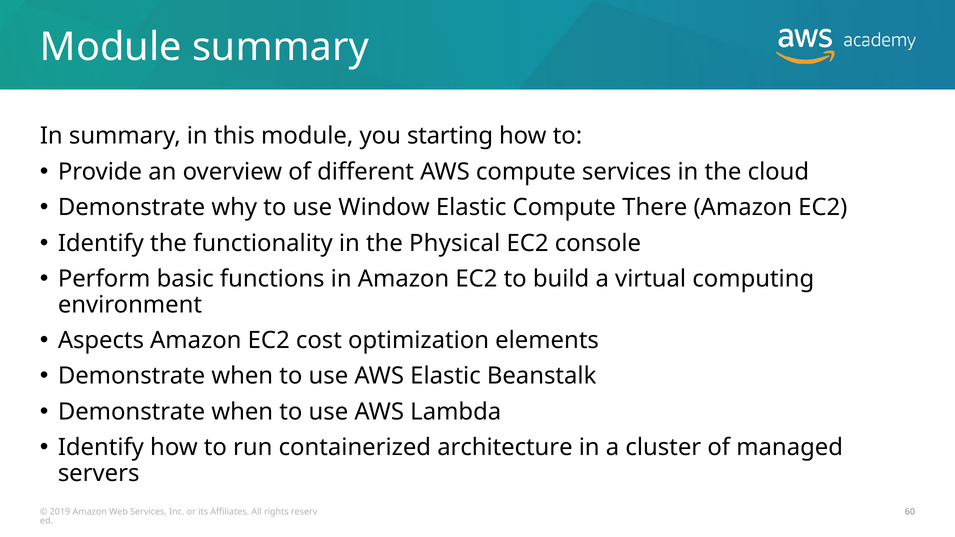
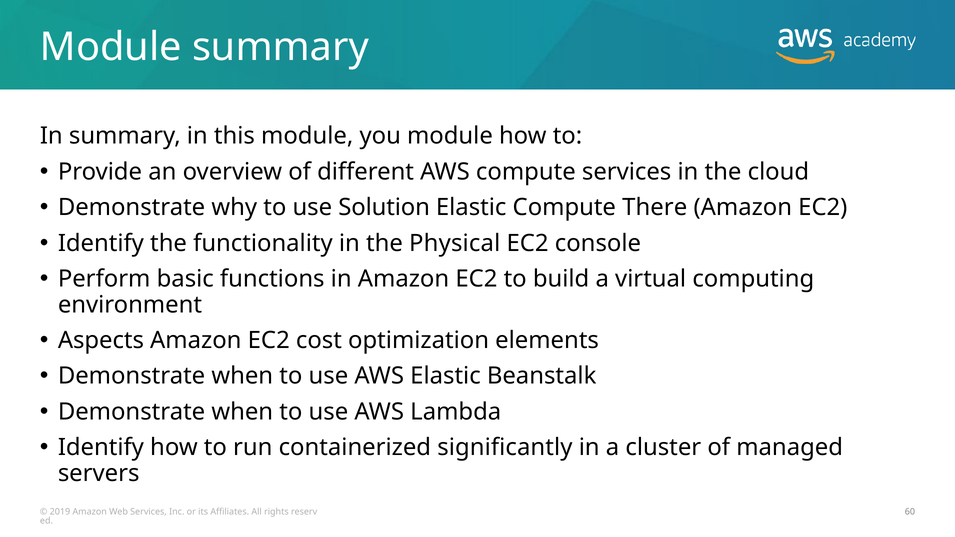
you starting: starting -> module (450, 136)
Window: Window -> Solution (384, 207)
architecture: architecture -> significantly (505, 448)
